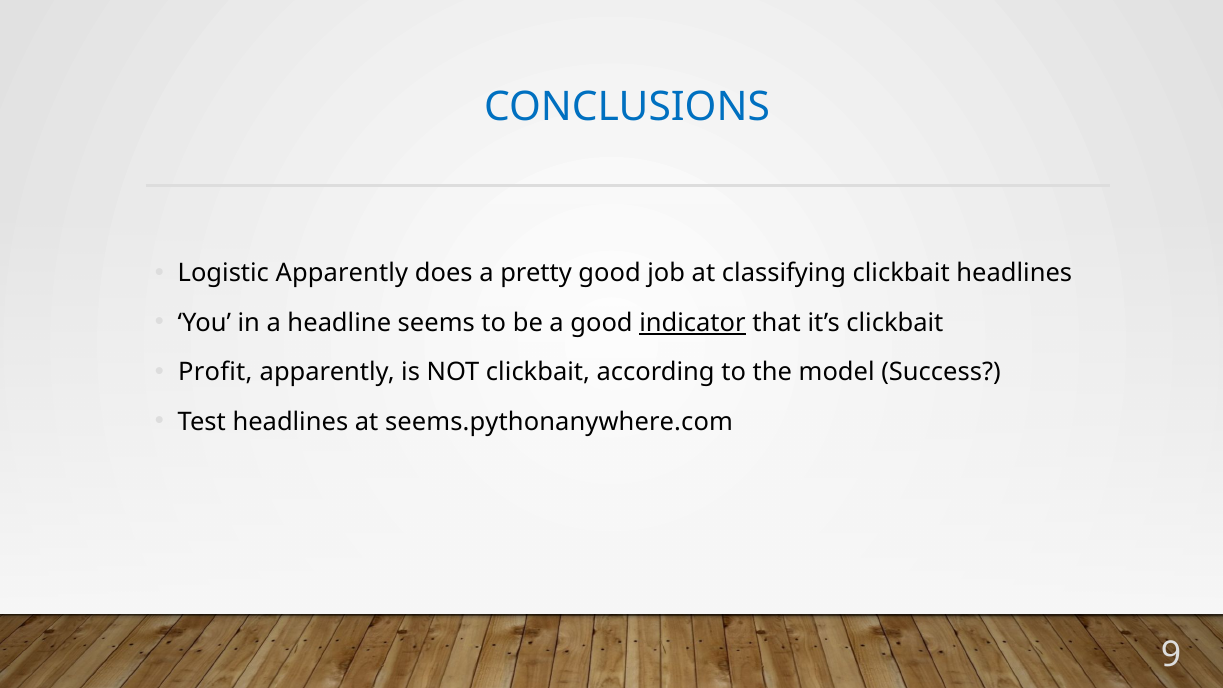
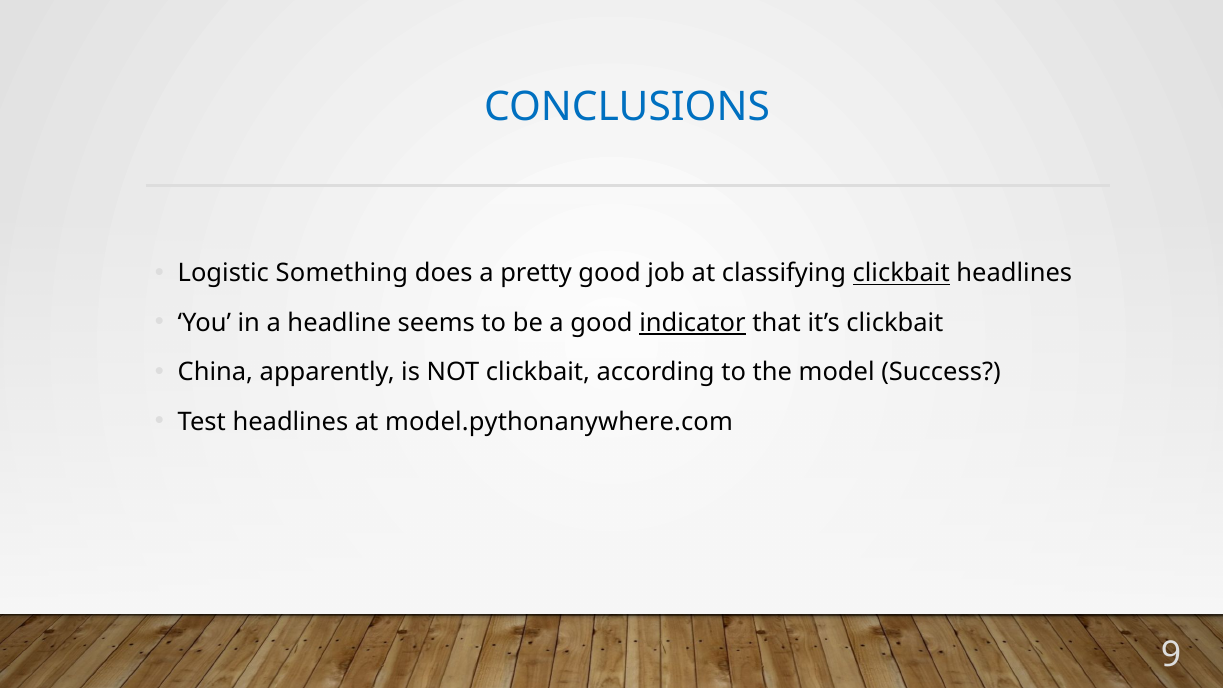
Logistic Apparently: Apparently -> Something (342, 273)
clickbait underline: none -> present (901, 273)
Profit: Profit -> China (215, 372)
seems.pythonanywhere.com: seems.pythonanywhere.com -> model.pythonanywhere.com (559, 422)
